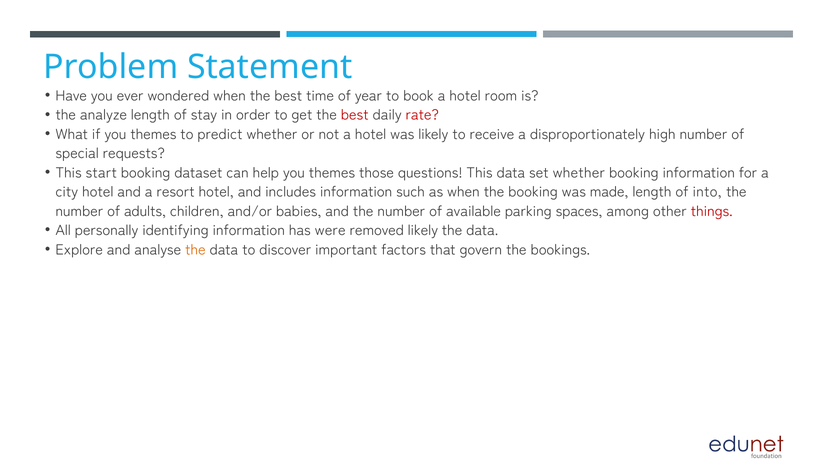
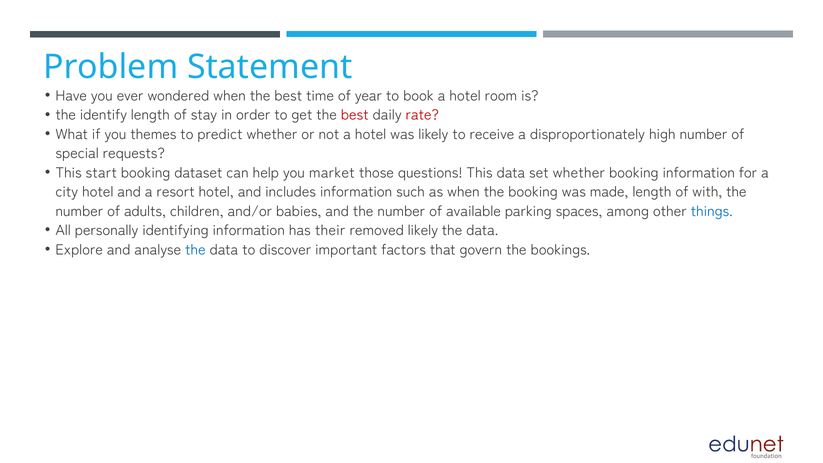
analyze: analyze -> identify (104, 115)
help you themes: themes -> market (332, 173)
into: into -> with (707, 192)
things colour: red -> blue (712, 211)
were: were -> their (330, 230)
the colour: orange -> blue (195, 250)
